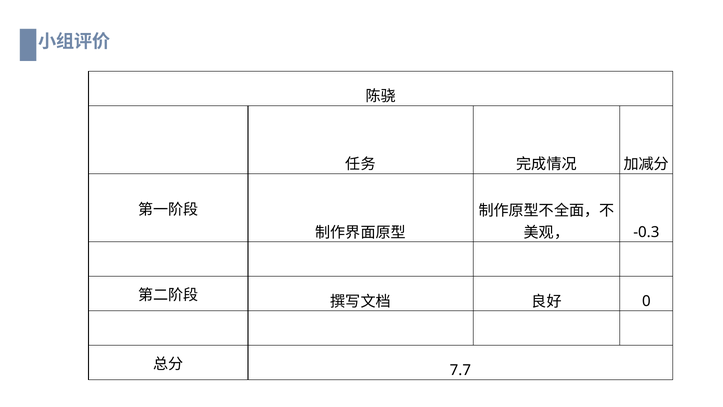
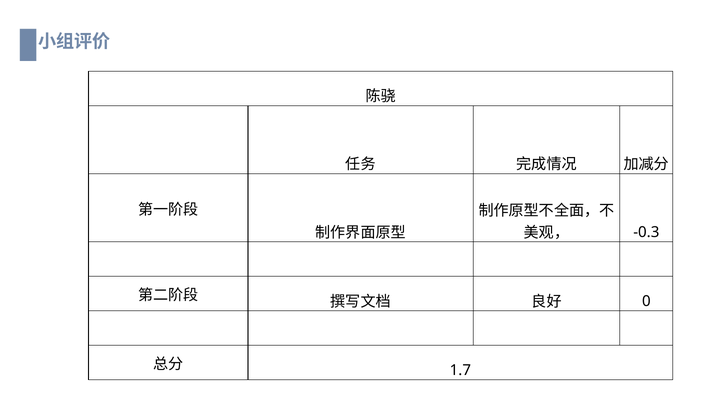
7.7: 7.7 -> 1.7 (460, 370)
